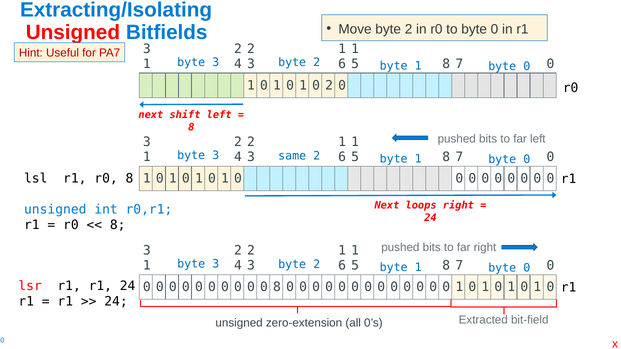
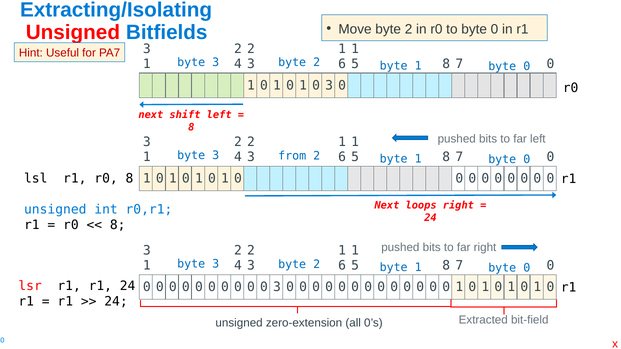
1 0 2: 2 -> 3 (329, 86)
same: same -> from (292, 156)
8: 8 -> 3 (277, 287)
